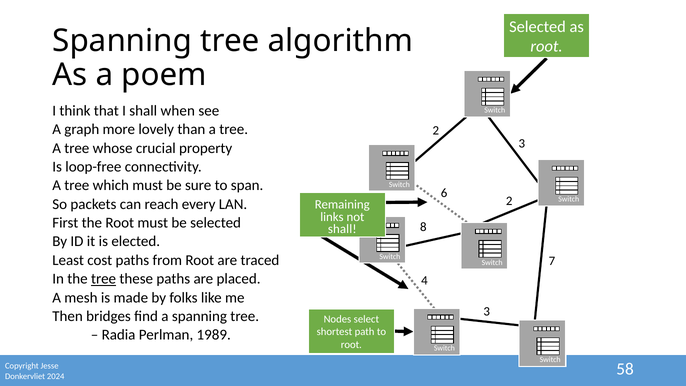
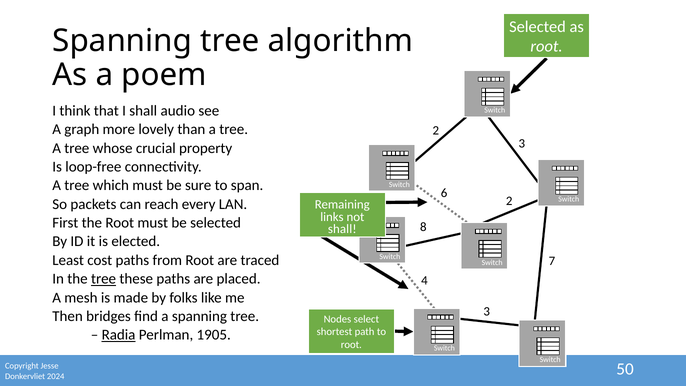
when: when -> audio (178, 111)
Radia underline: none -> present (119, 335)
1989: 1989 -> 1905 (214, 335)
58: 58 -> 50 (625, 369)
